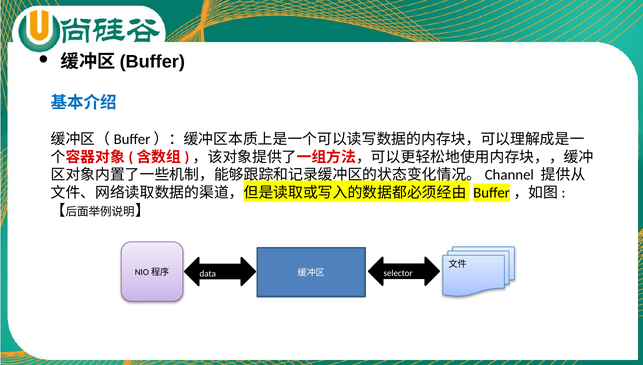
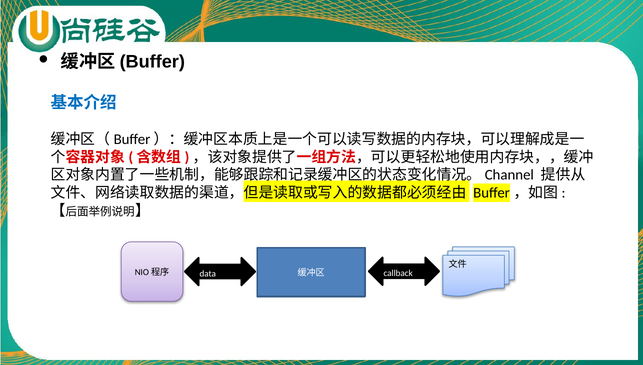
selector: selector -> callback (398, 273)
